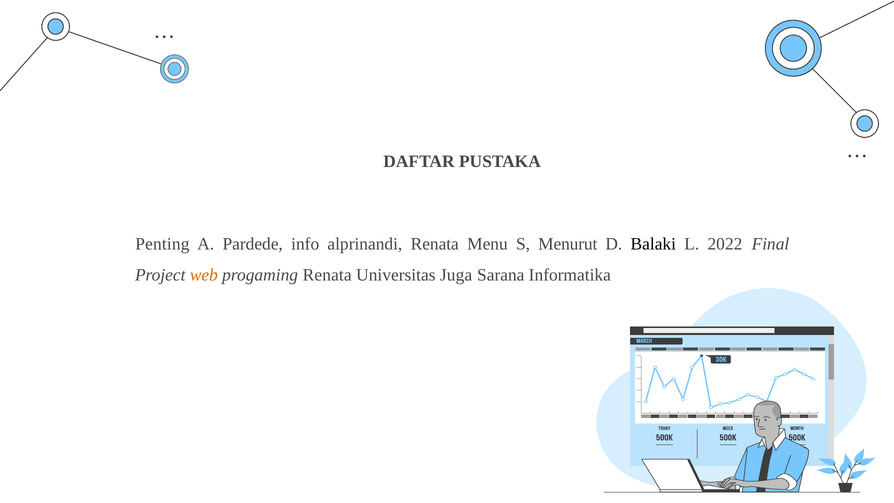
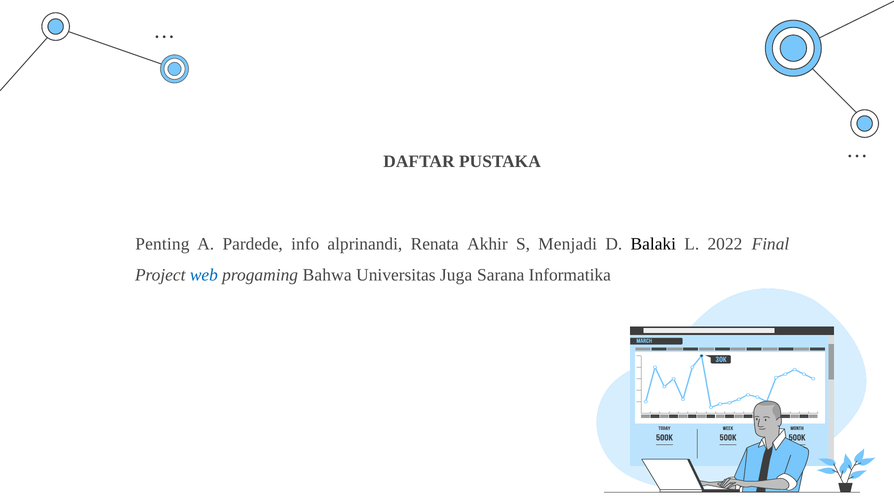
Menu: Menu -> Akhir (487, 244)
Menurut: Menurut -> Menjadi (568, 244)
web colour: orange -> blue (204, 275)
progaming Renata: Renata -> Bahwa (327, 275)
